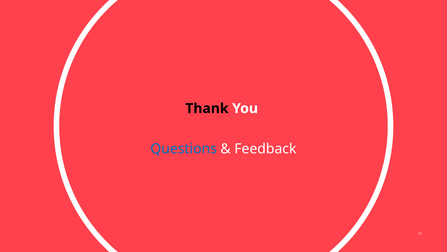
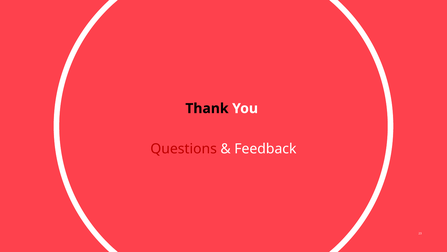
Questions colour: blue -> red (184, 148)
